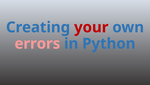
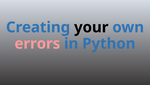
your colour: red -> black (91, 27)
